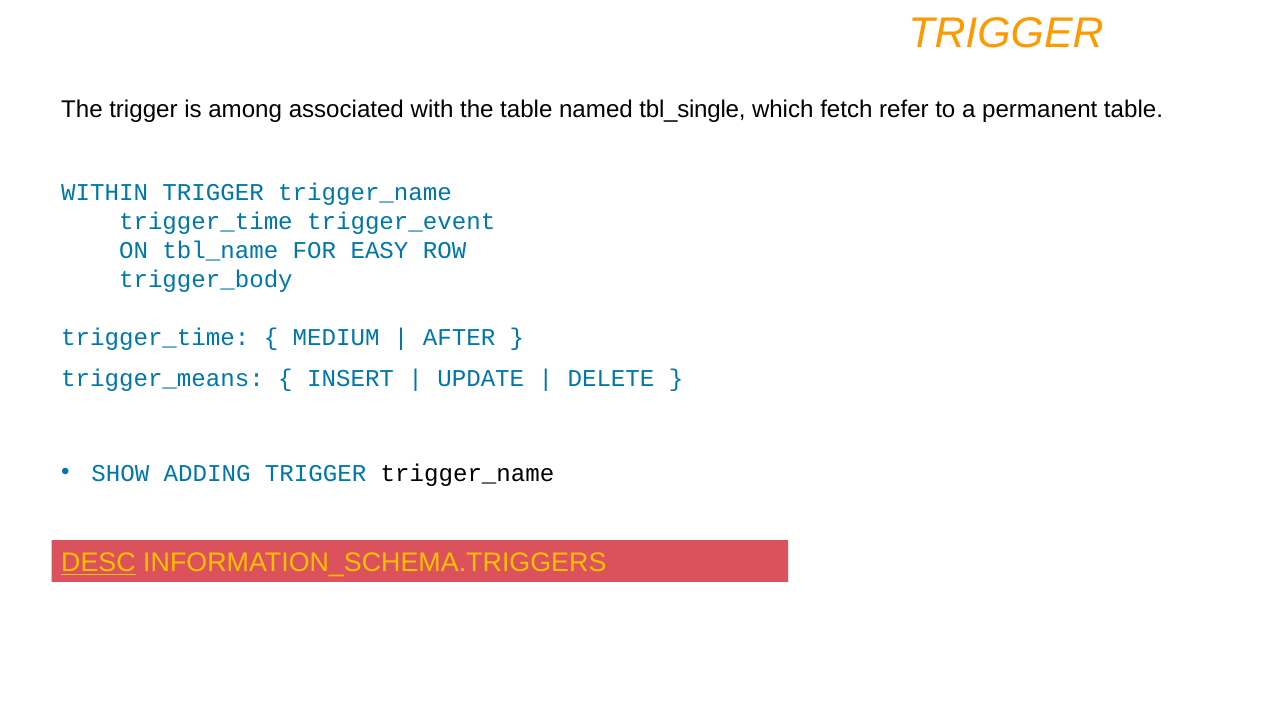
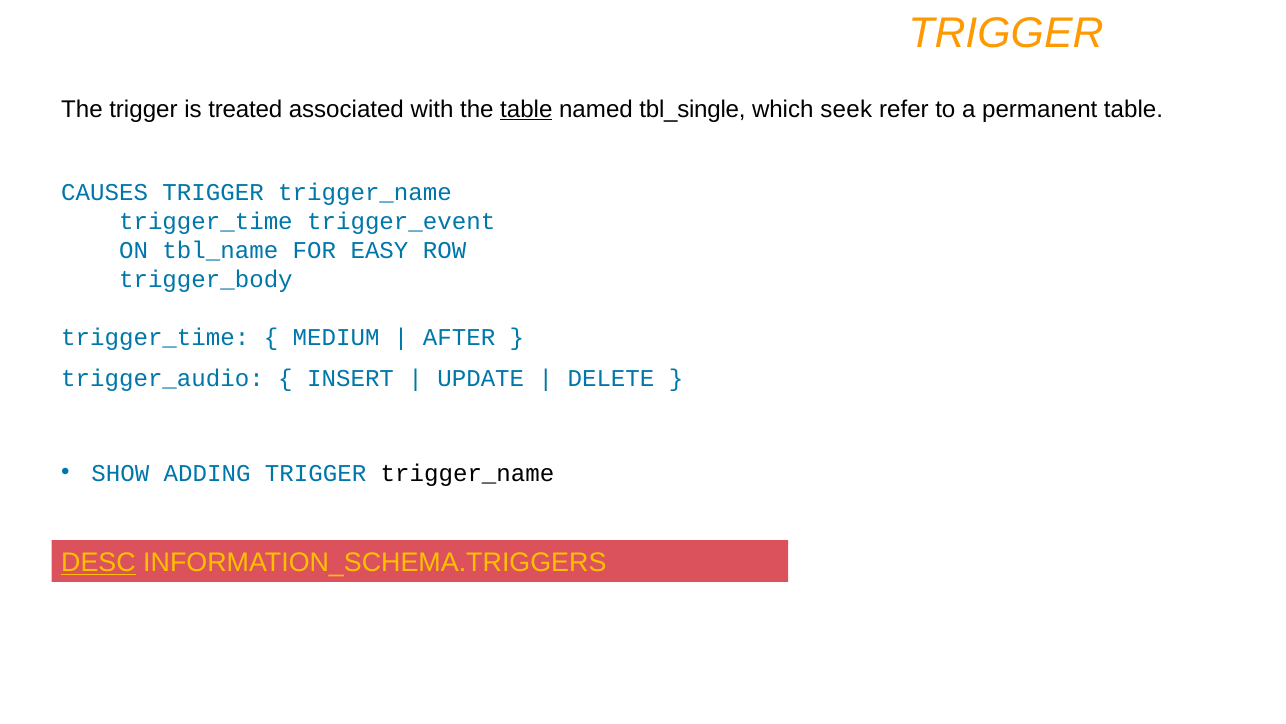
among: among -> treated (245, 109)
table underline: none -> present (526, 109)
fetch: fetch -> seek (846, 109)
WITHIN: WITHIN -> CAUSES (105, 192)
trigger_means: trigger_means -> trigger_audio (162, 379)
